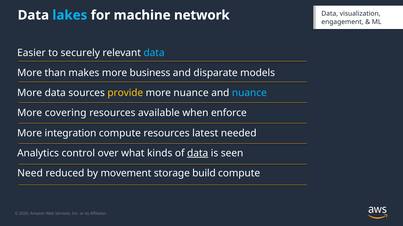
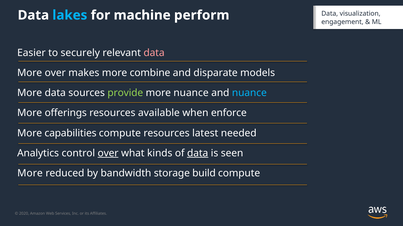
network: network -> perform (202, 15)
data colour: light blue -> pink (154, 53)
More than: than -> over (55, 73)
business: business -> combine (150, 73)
provide colour: yellow -> light green (125, 93)
covering: covering -> offerings (66, 113)
integration: integration -> capabilities (71, 133)
over underline: none -> present (108, 154)
Need: Need -> More (30, 174)
movement: movement -> bandwidth (126, 174)
